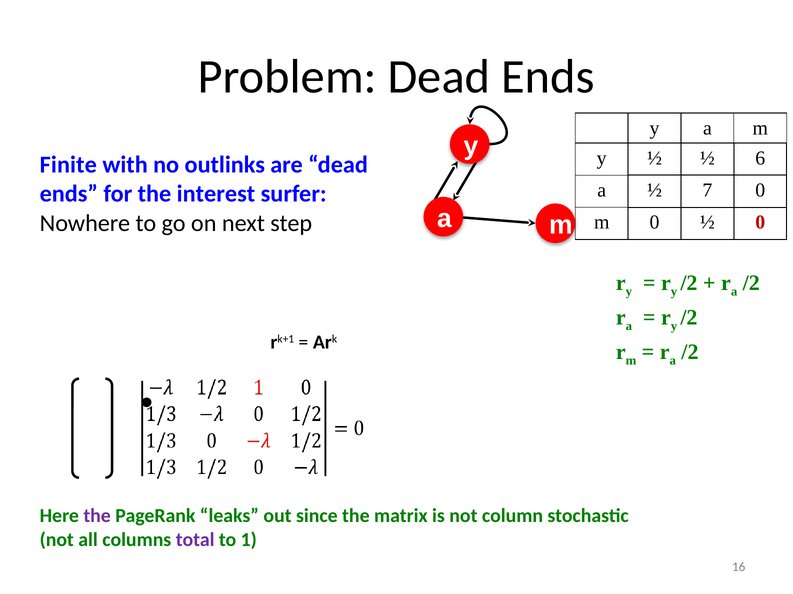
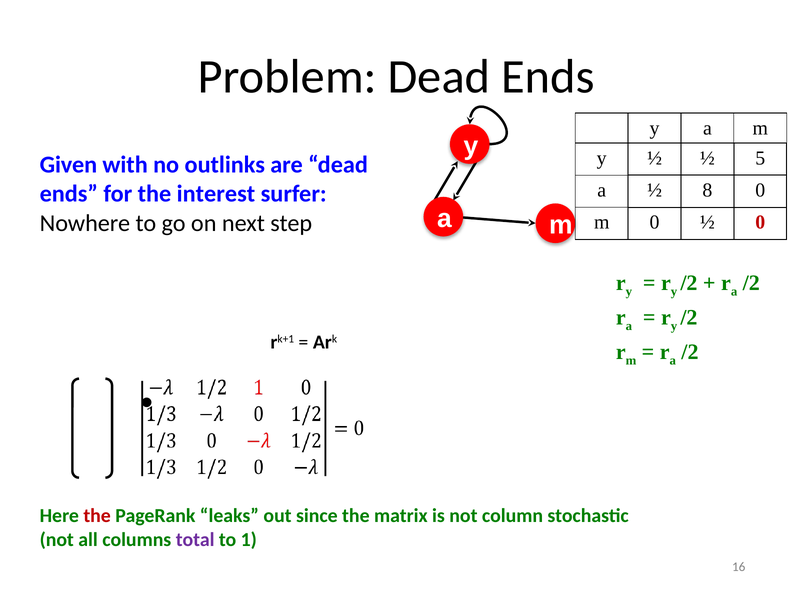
6: 6 -> 5 (760, 158)
Finite: Finite -> Given (68, 165)
7: 7 -> 8 (707, 191)
the colour: purple -> red (97, 517)
